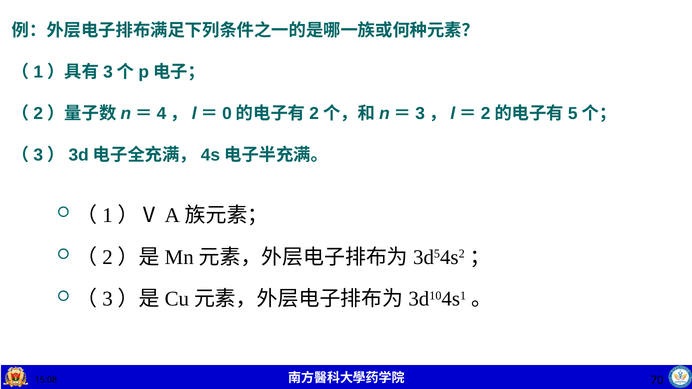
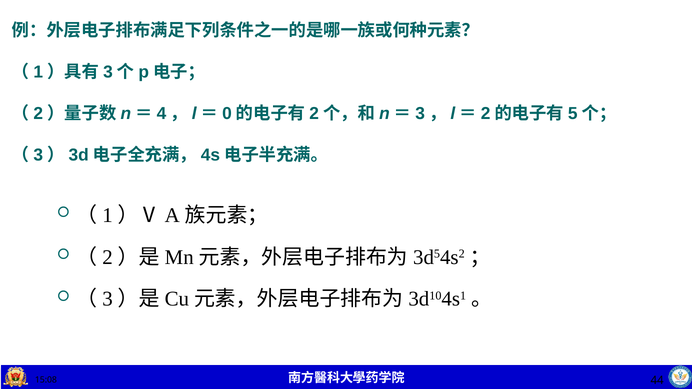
70: 70 -> 44 (657, 381)
